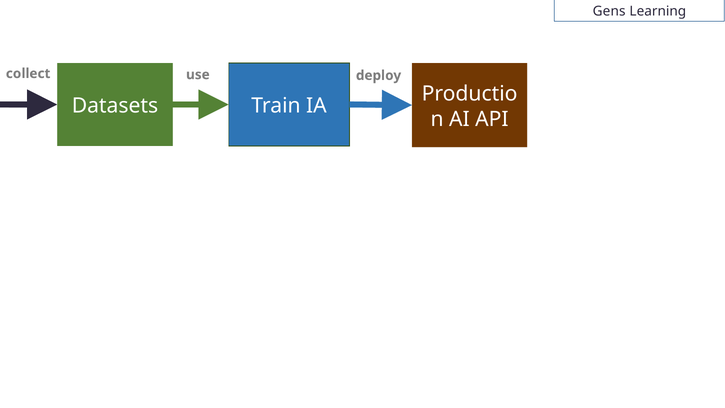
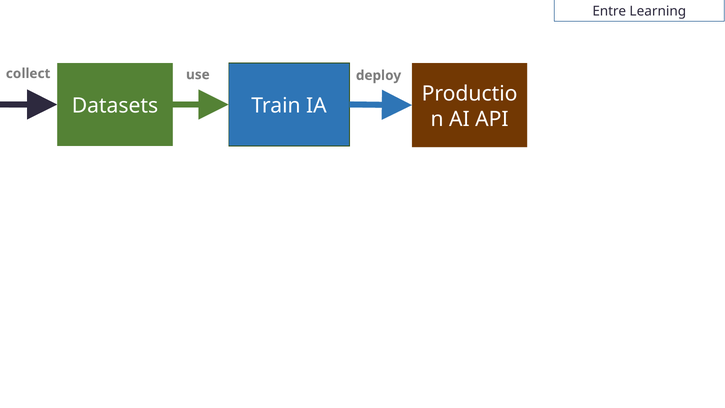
Gens: Gens -> Entre (609, 11)
